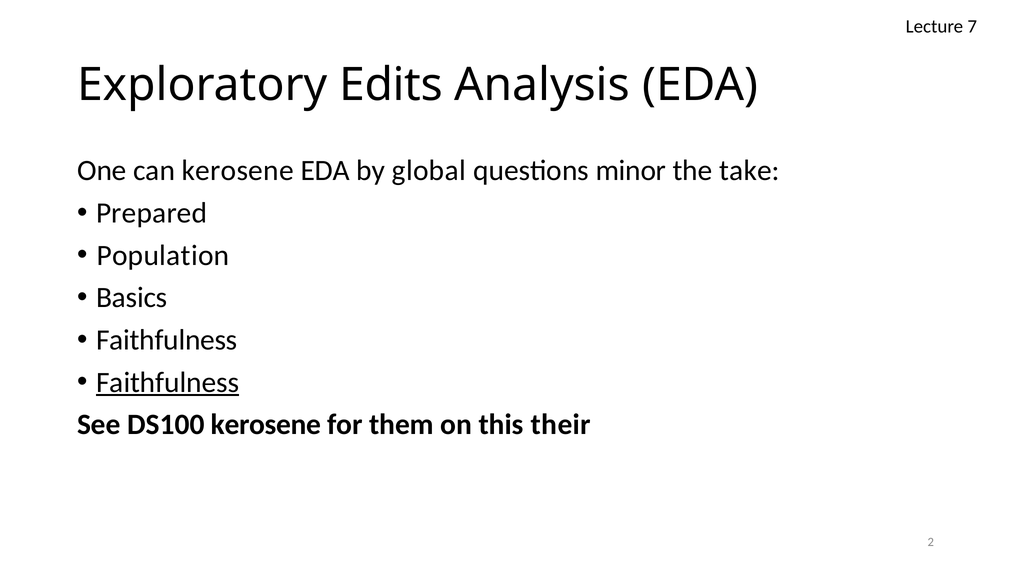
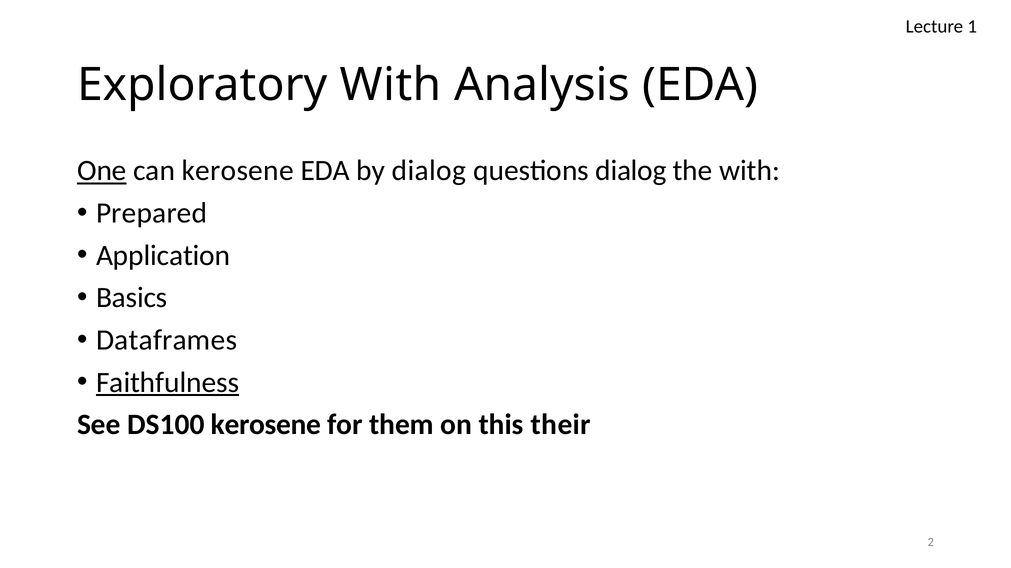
7: 7 -> 1 (972, 27)
Exploratory Edits: Edits -> With (391, 85)
One underline: none -> present (102, 171)
by global: global -> dialog (429, 171)
questions minor: minor -> dialog (631, 171)
the take: take -> with (750, 171)
Population: Population -> Application (163, 256)
Faithfulness: Faithfulness -> Dataframes (167, 340)
